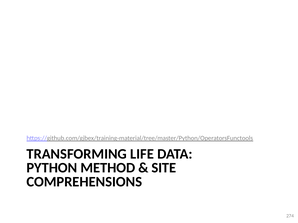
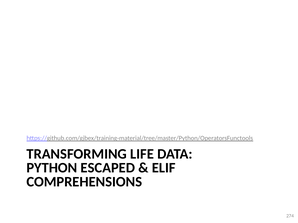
METHOD: METHOD -> ESCAPED (108, 168)
SITE: SITE -> ELIF (164, 168)
